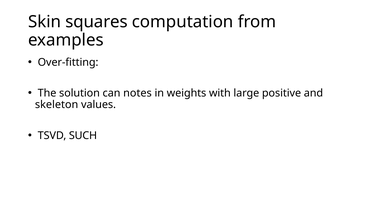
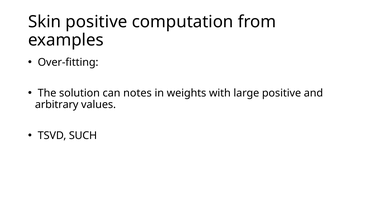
Skin squares: squares -> positive (96, 22)
skeleton: skeleton -> arbitrary (57, 105)
